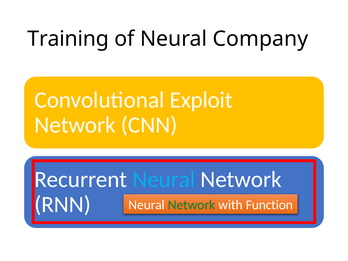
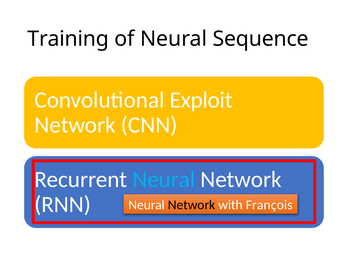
Company: Company -> Sequence (261, 39)
Network colour: green -> black (192, 205)
Function: Function -> François (269, 205)
